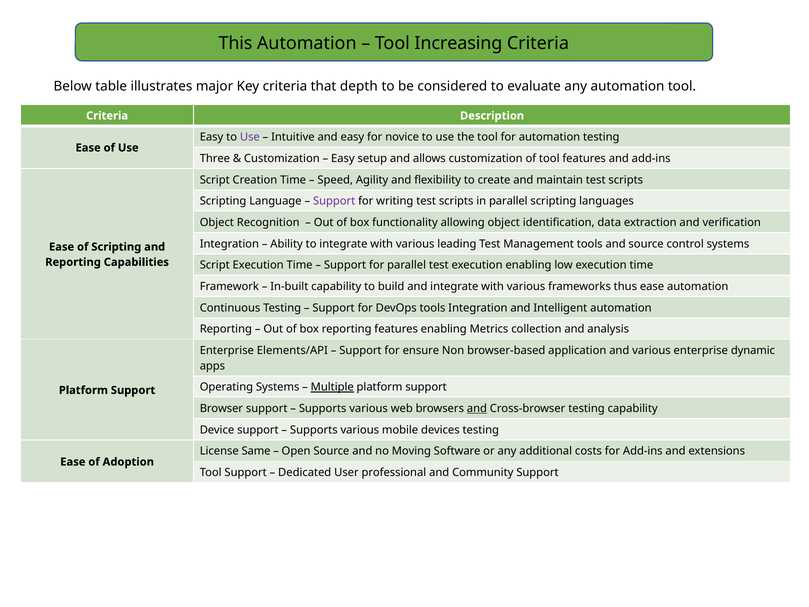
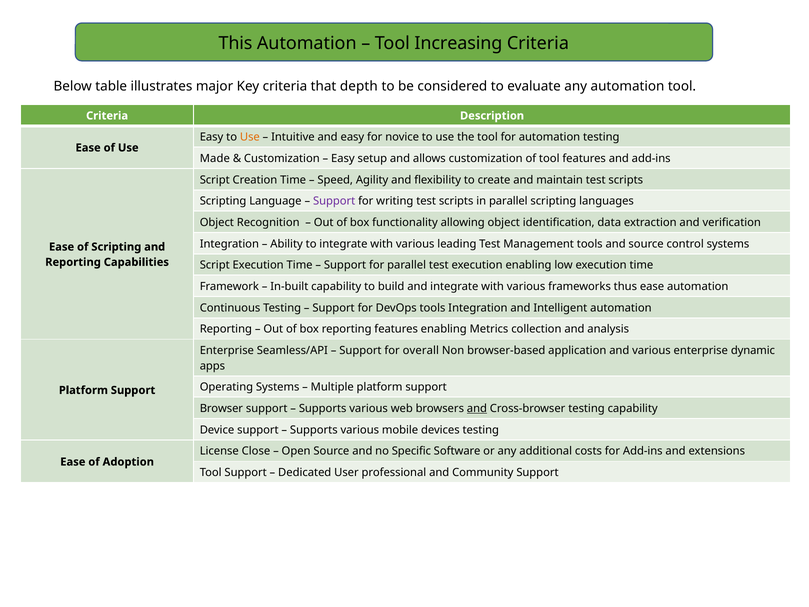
Use colour: purple -> orange (250, 137)
Three: Three -> Made (215, 158)
Elements/API: Elements/API -> Seamless/API (292, 350)
ensure: ensure -> overall (421, 350)
Multiple underline: present -> none (332, 387)
Same: Same -> Close (256, 451)
Moving: Moving -> Specific (411, 451)
